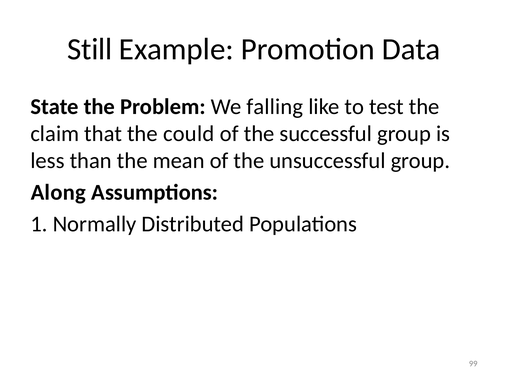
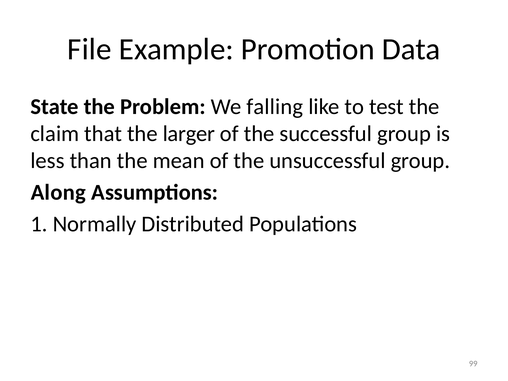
Still: Still -> File (89, 49)
could: could -> larger (189, 134)
